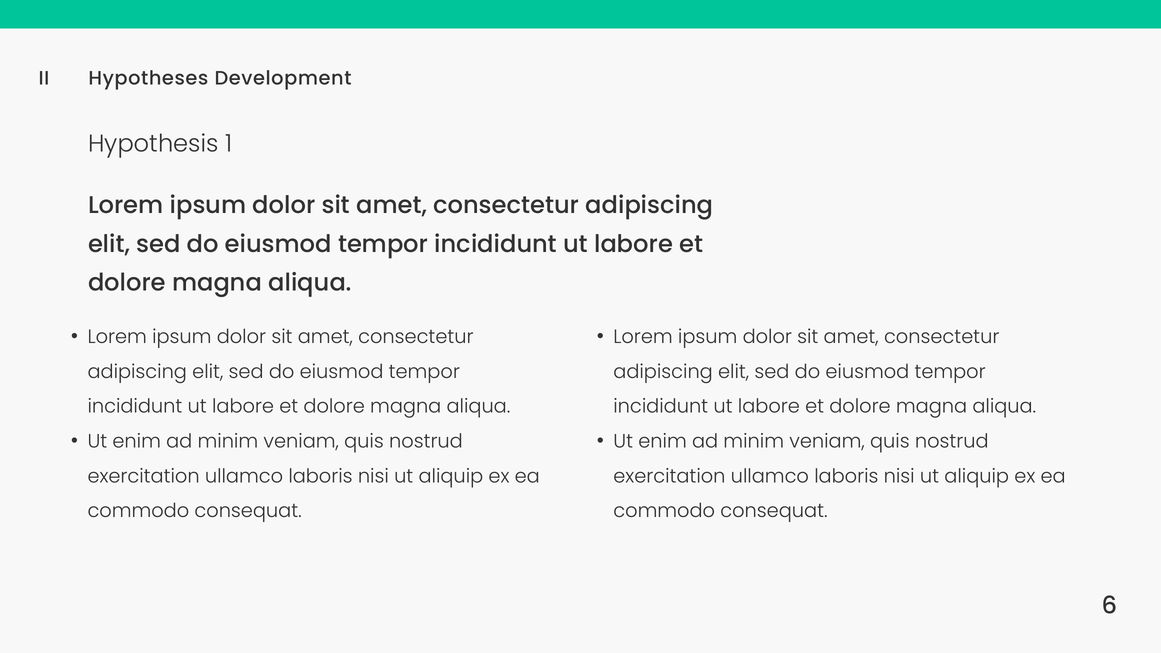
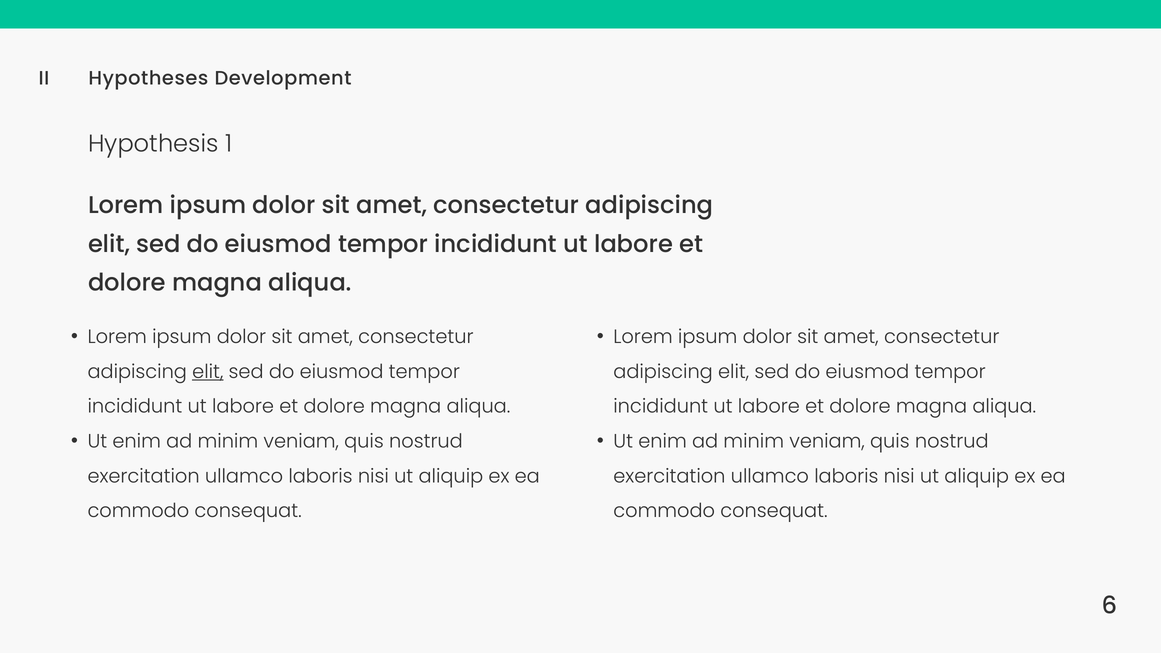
elit underline: none -> present (208, 372)
